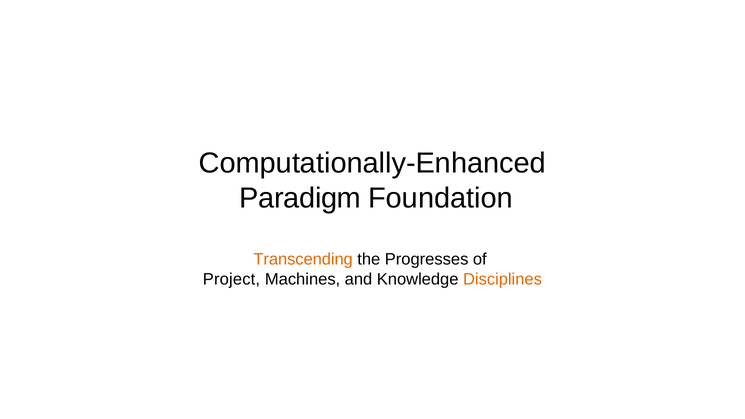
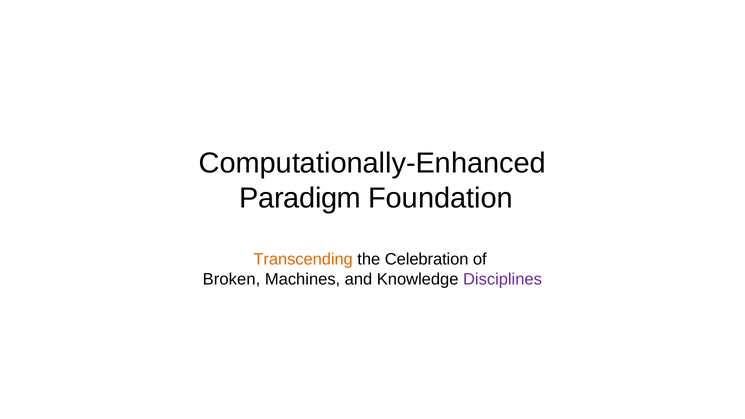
Progresses: Progresses -> Celebration (427, 259)
Project: Project -> Broken (231, 279)
Disciplines colour: orange -> purple (502, 279)
